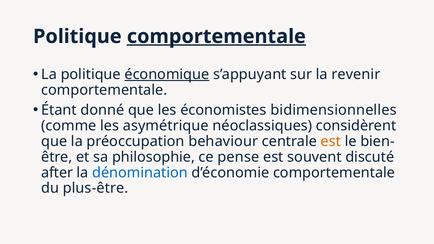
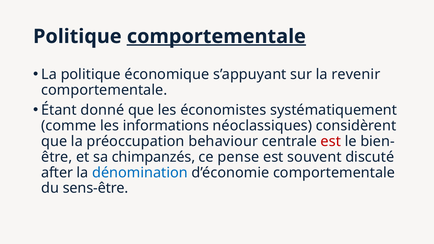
économique underline: present -> none (167, 74)
bidimensionnelles: bidimensionnelles -> systématiquement (334, 110)
asymétrique: asymétrique -> informations (166, 126)
est colour: orange -> red (331, 141)
philosophie: philosophie -> chimpanzés (154, 157)
plus-être: plus-être -> sens-être (96, 188)
